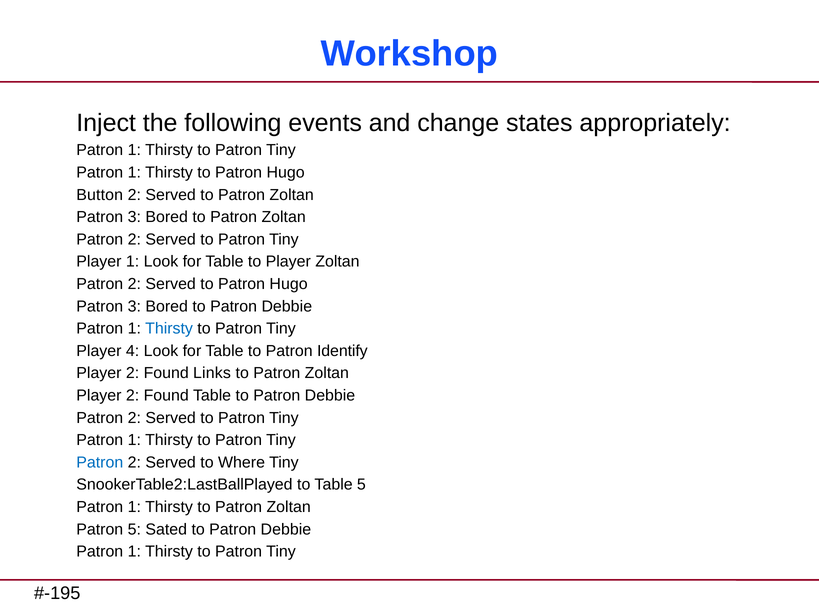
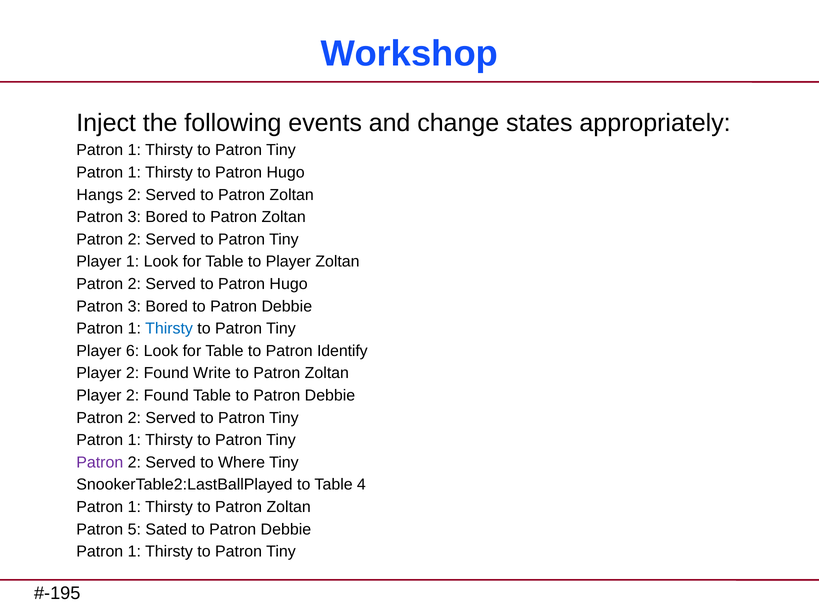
Button: Button -> Hangs (100, 195)
4: 4 -> 6 (133, 351)
Links: Links -> Write (212, 373)
Patron colour: blue -> purple (100, 463)
Table 5: 5 -> 4 (361, 485)
